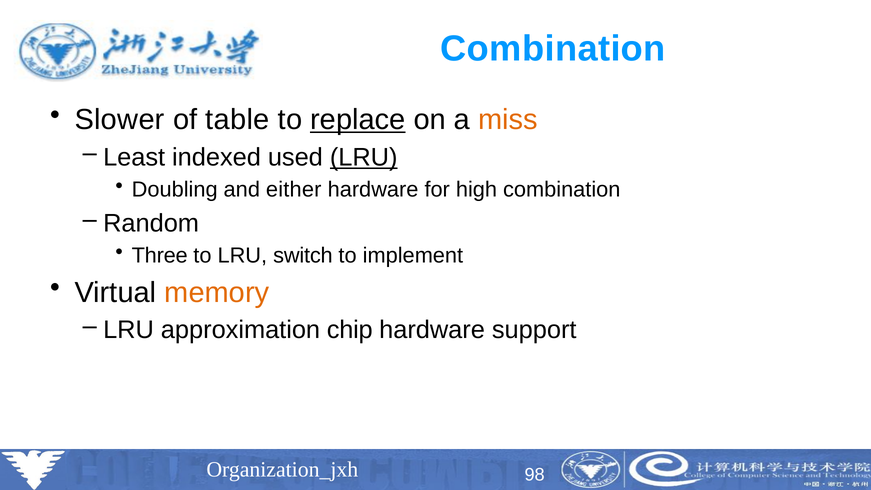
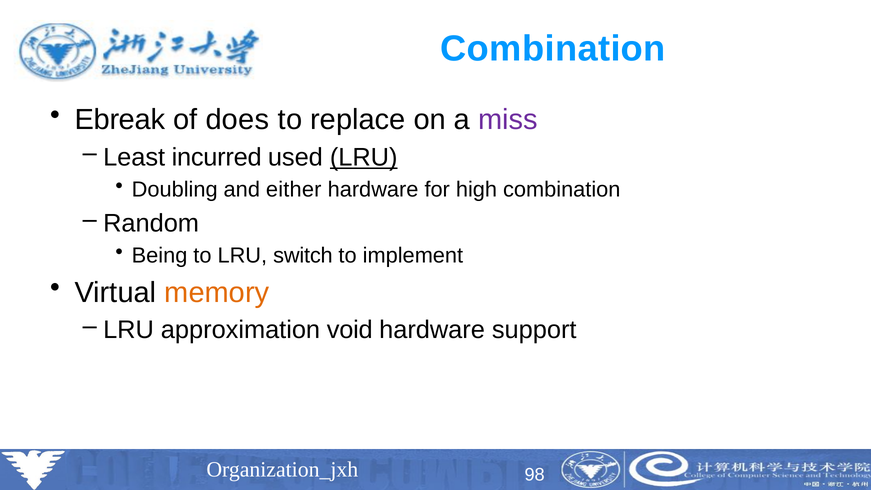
Slower: Slower -> Ebreak (120, 120)
table: table -> does (237, 120)
replace underline: present -> none (358, 120)
miss colour: orange -> purple (508, 120)
indexed: indexed -> incurred (217, 157)
Three: Three -> Being (160, 256)
chip: chip -> void (350, 330)
